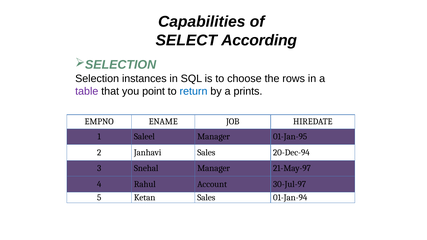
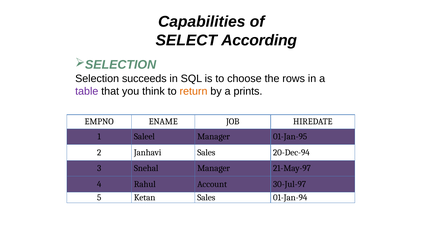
instances: instances -> succeeds (144, 79)
point: point -> think (153, 91)
return colour: blue -> orange (194, 91)
